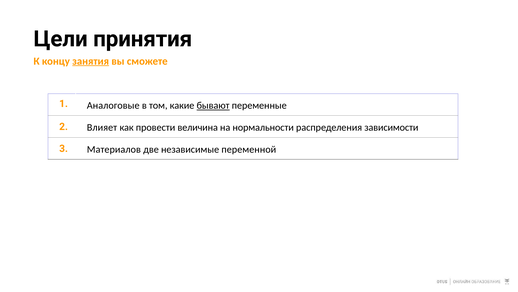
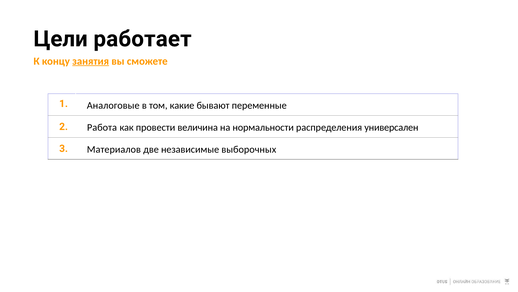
принятия: принятия -> работает (143, 39)
бывают underline: present -> none (213, 105)
Влияет: Влияет -> Работа (102, 127)
зависимости: зависимости -> универсален (391, 127)
переменной: переменной -> выборочных (249, 149)
